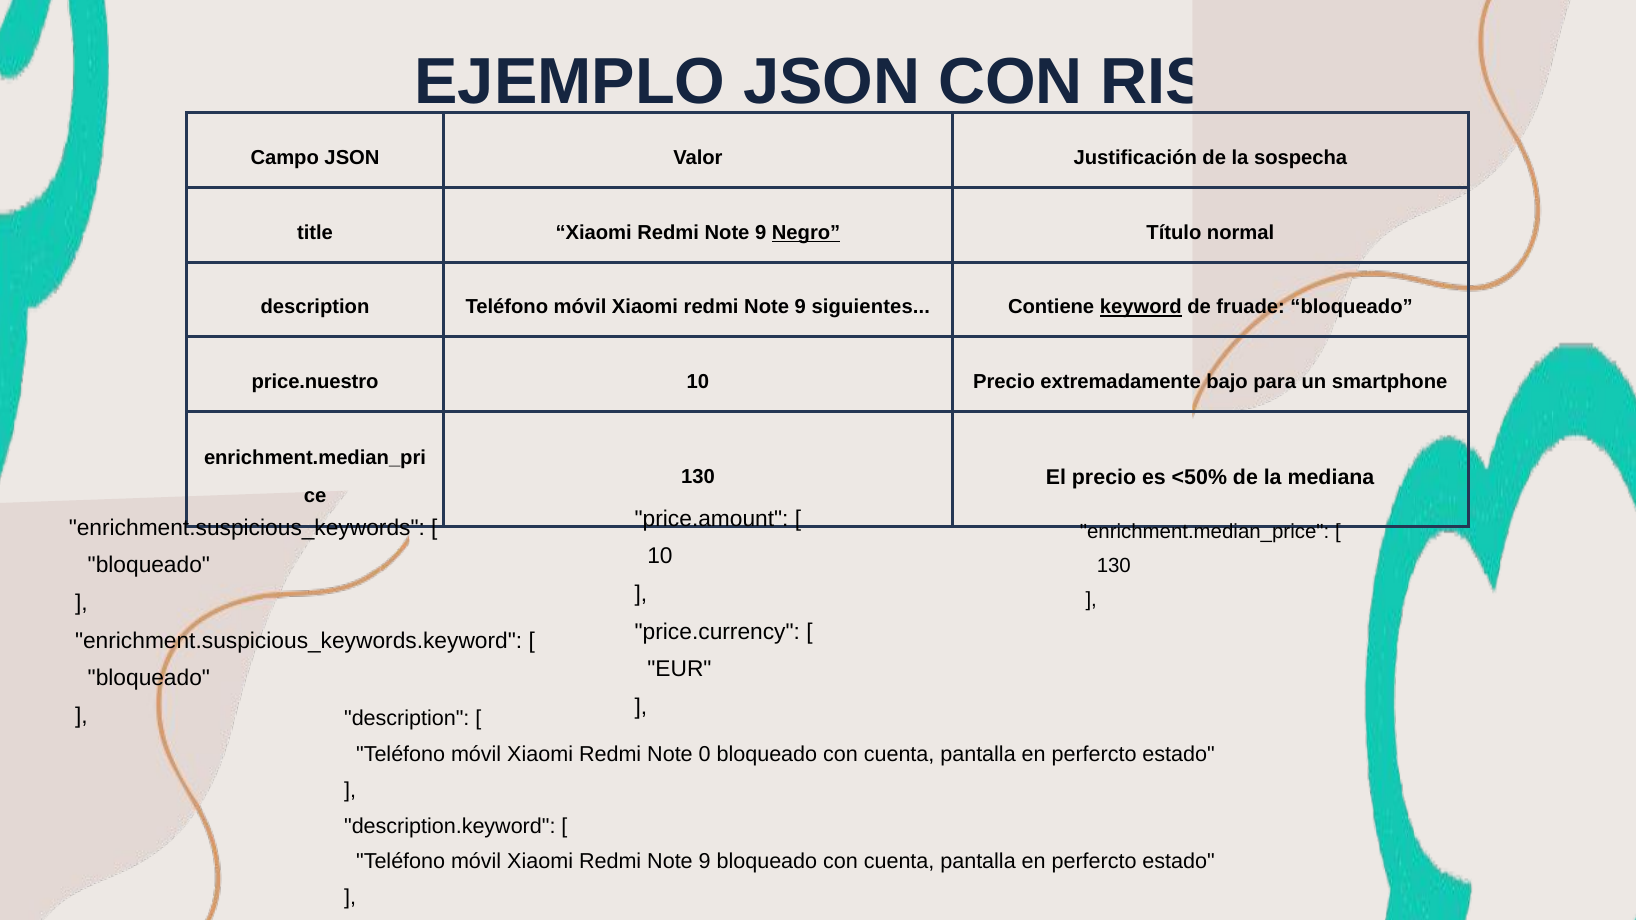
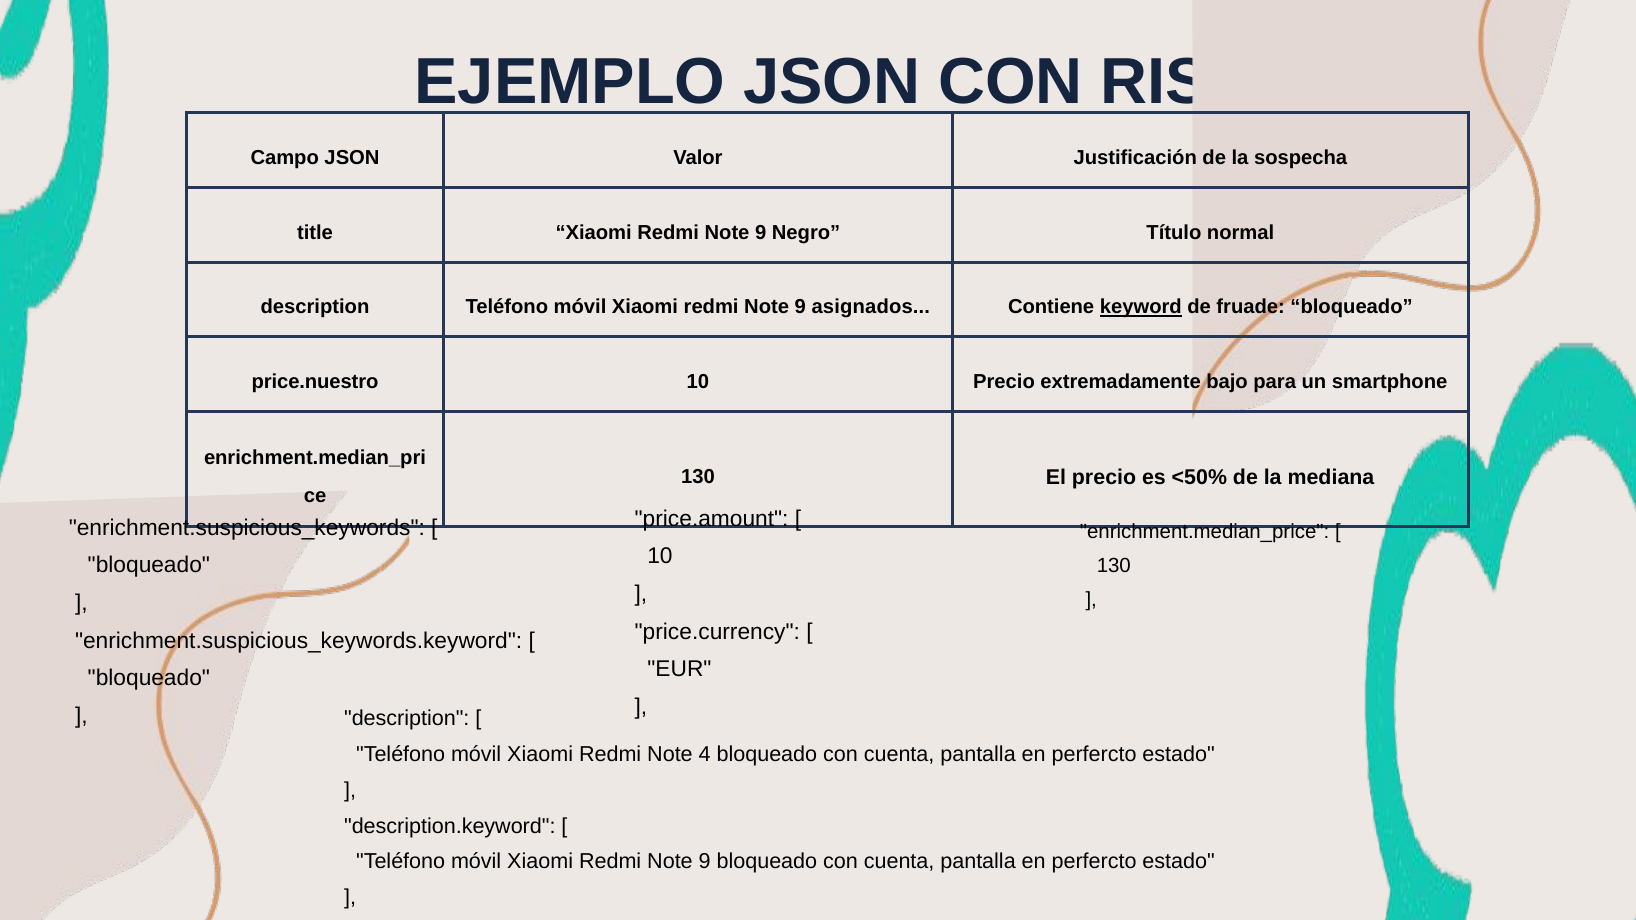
Negro underline: present -> none (806, 233)
siguientes: siguientes -> asignados (871, 307)
0: 0 -> 4 (705, 755)
